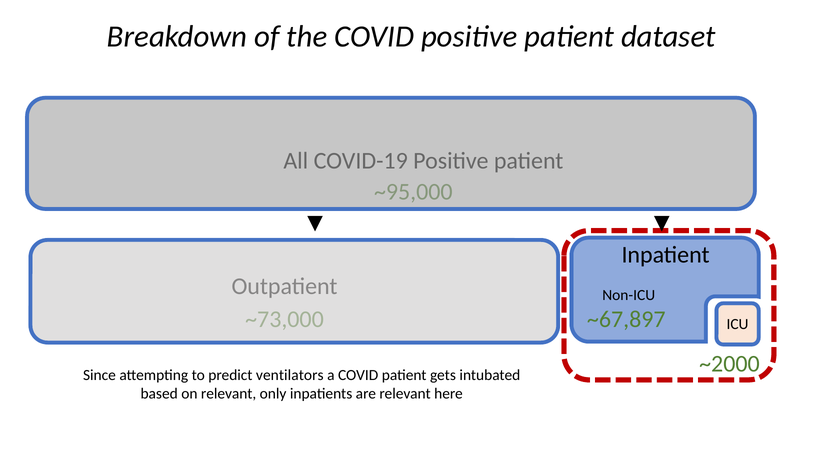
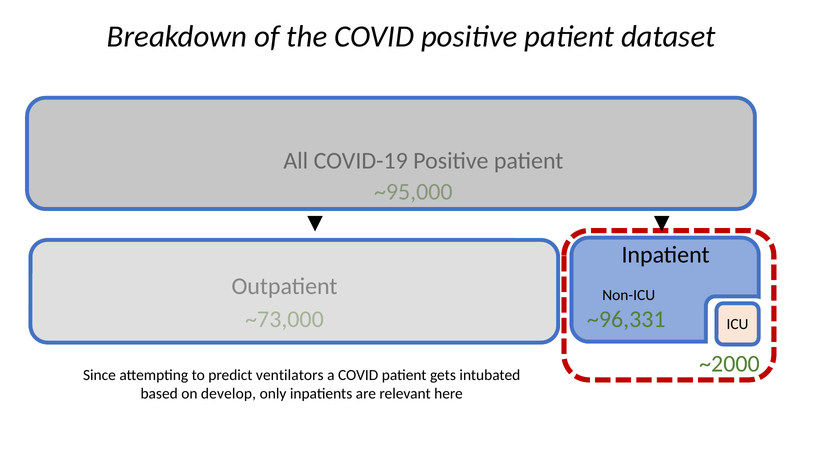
~67,897: ~67,897 -> ~96,331 (626, 319)
on relevant: relevant -> develop (229, 394)
